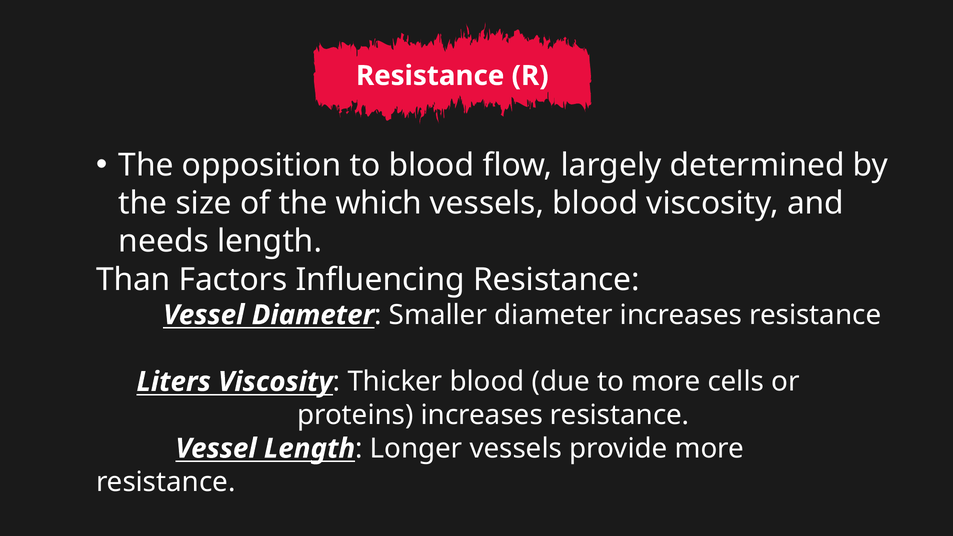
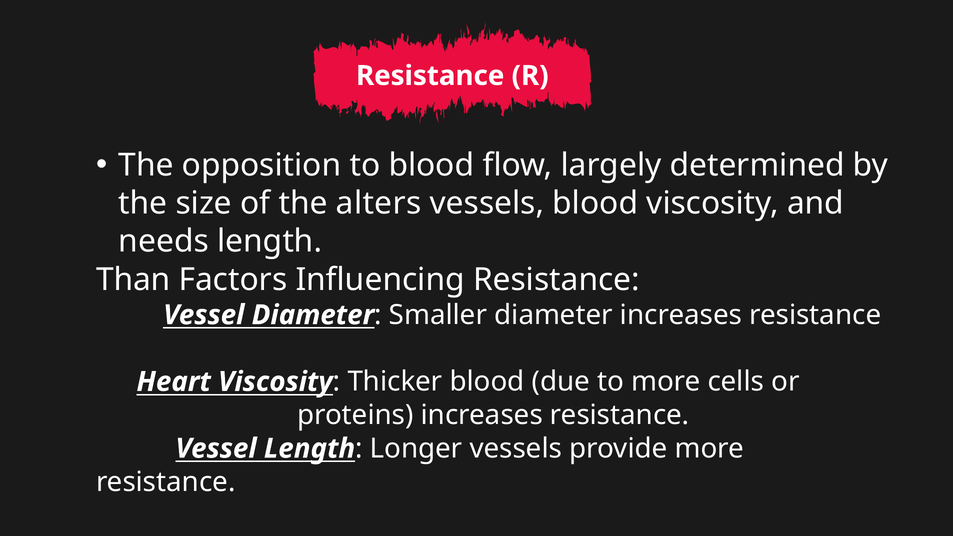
which: which -> alters (379, 203)
Liters: Liters -> Heart (174, 382)
